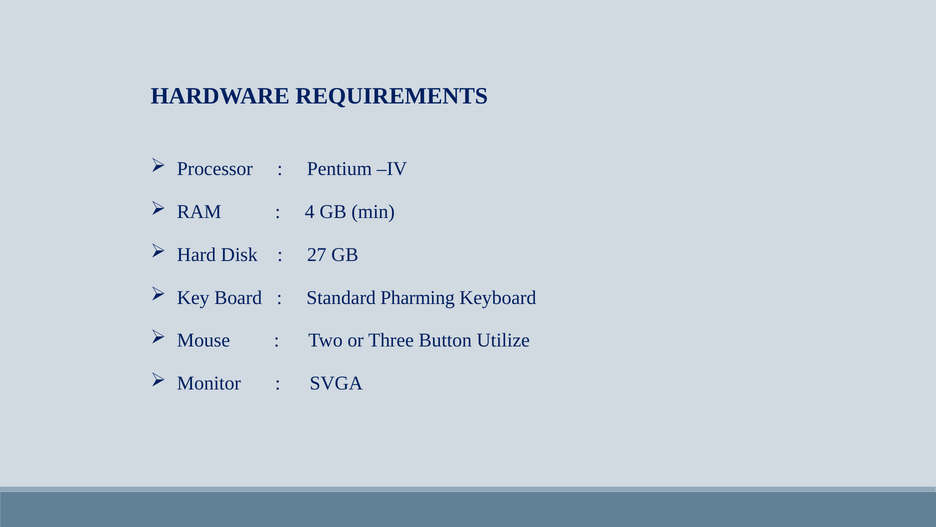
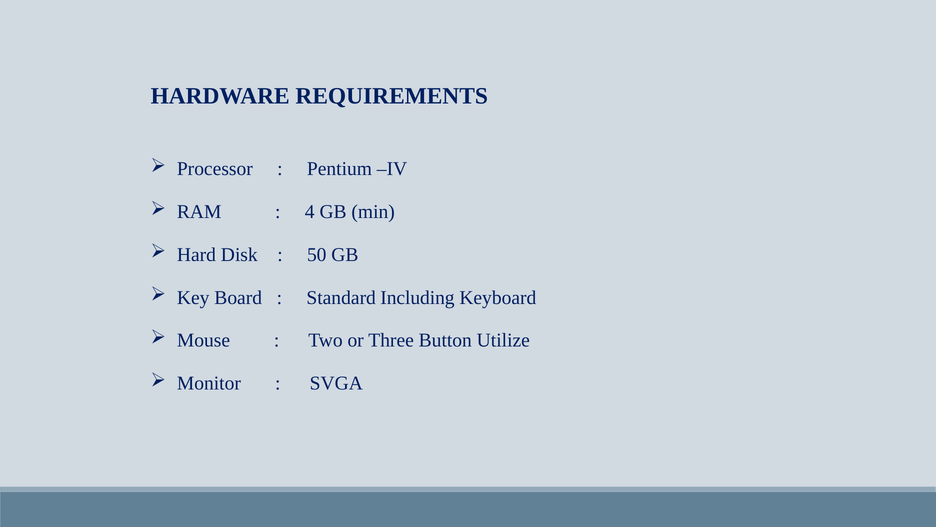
27: 27 -> 50 (317, 254)
Pharming: Pharming -> Including (417, 297)
